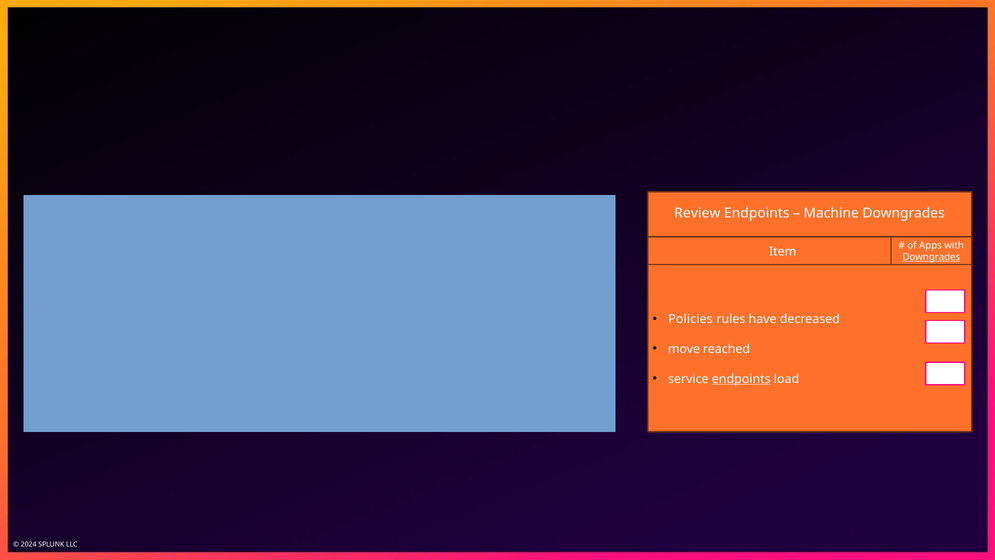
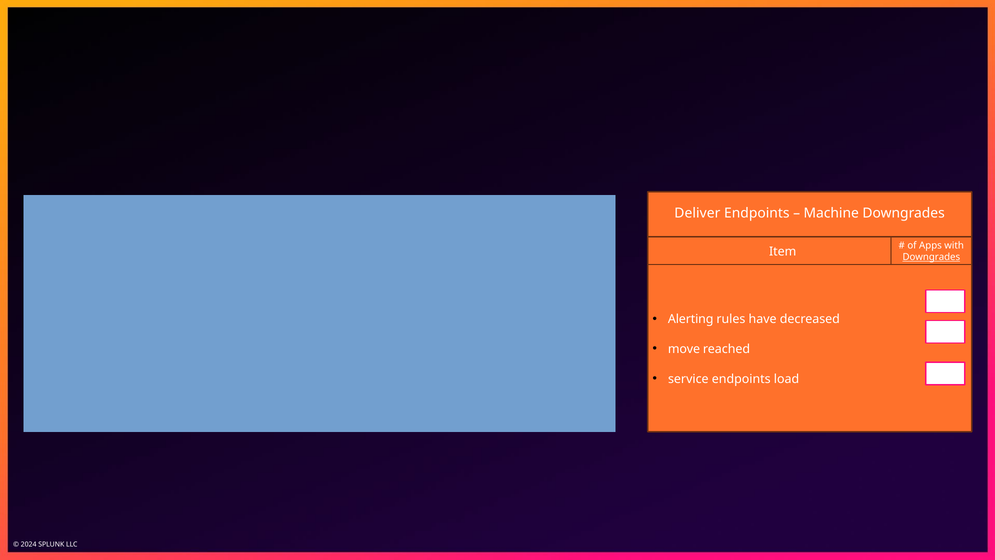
Review: Review -> Deliver (697, 213)
Policies: Policies -> Alerting (691, 319)
endpoints underline: present -> none (741, 379)
